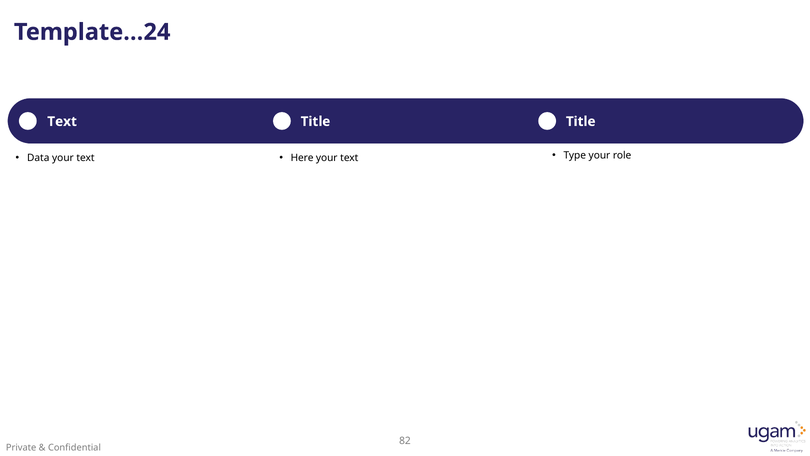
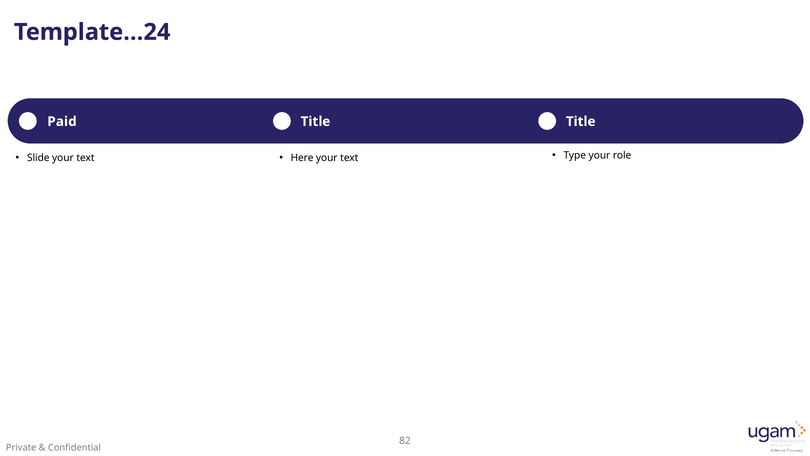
Text: Text -> Paid (62, 121)
Data: Data -> Slide (38, 158)
